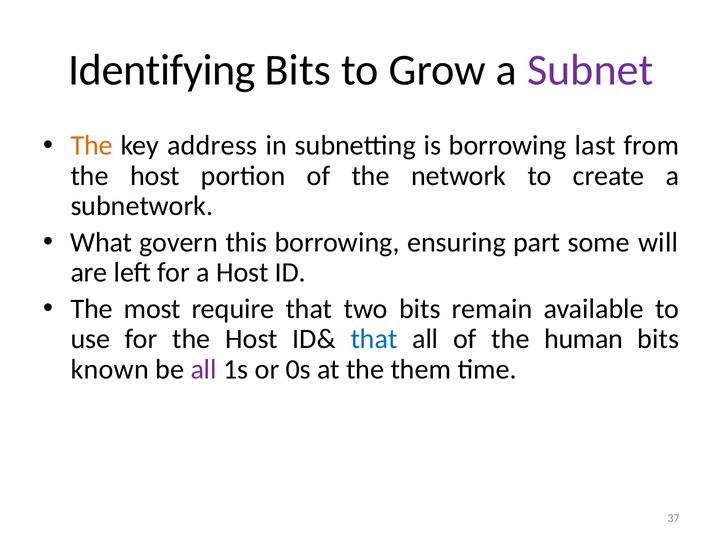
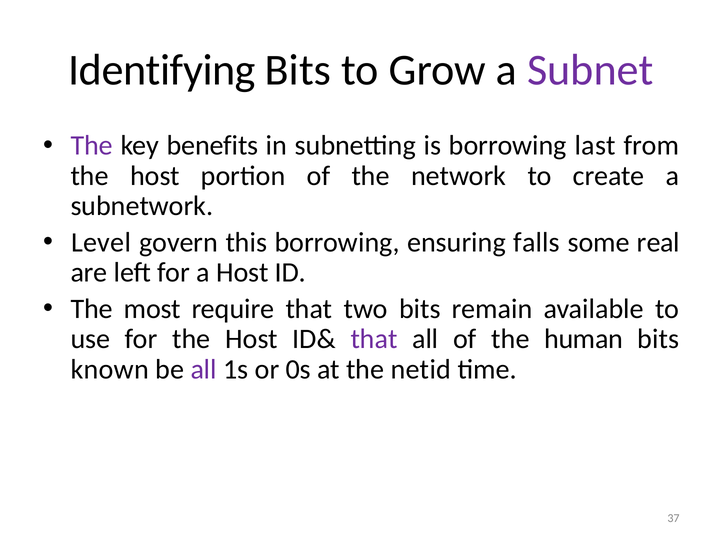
The colour: orange -> purple (92, 145)
address: address -> benefits (213, 145)
What: What -> Level (101, 242)
part: part -> falls (537, 242)
will: will -> real (658, 242)
that colour: blue -> purple (374, 339)
them: them -> netid (421, 369)
